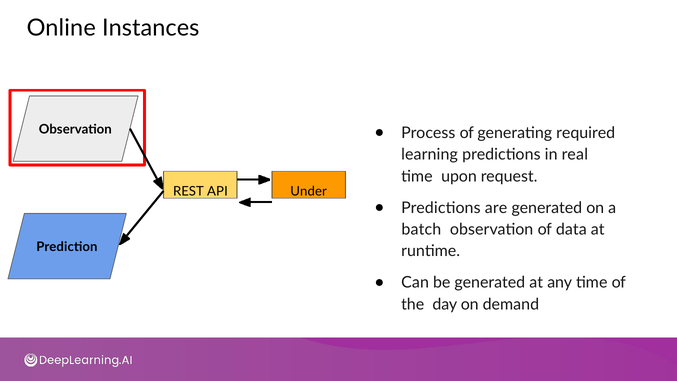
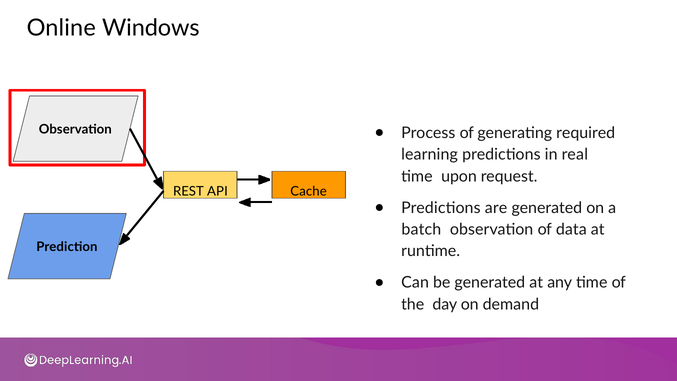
Instances: Instances -> Windows (151, 28)
Under: Under -> Cache (309, 191)
